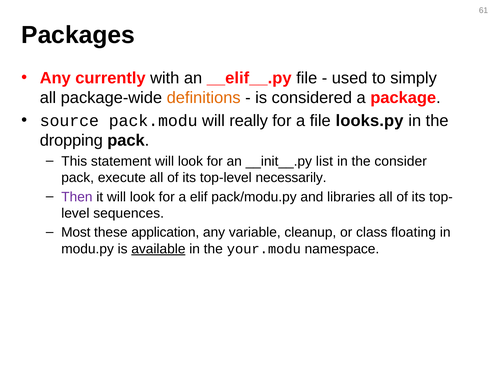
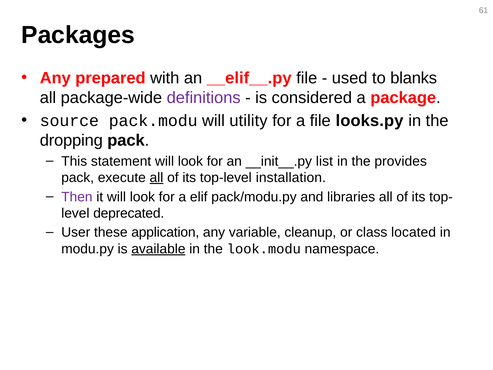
currently: currently -> prepared (110, 78)
simply: simply -> blanks (414, 78)
definitions colour: orange -> purple (204, 98)
really: really -> utility (248, 121)
consider: consider -> provides (401, 161)
all underline: none -> present (156, 177)
necessarily: necessarily -> installation (291, 177)
sequences: sequences -> deprecated (129, 213)
Most: Most -> User (76, 232)
floating: floating -> located (414, 232)
your.modu: your.modu -> look.modu (264, 249)
